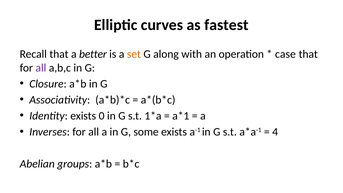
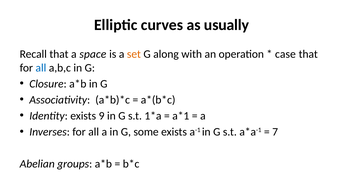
fastest: fastest -> usually (227, 25)
better: better -> space (93, 54)
all colour: purple -> blue (41, 68)
0: 0 -> 9 (102, 116)
4: 4 -> 7 (275, 132)
